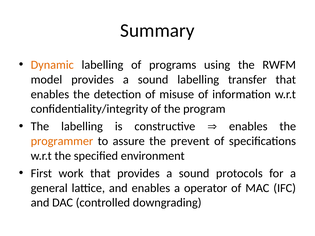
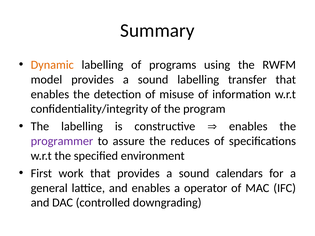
programmer colour: orange -> purple (62, 141)
prevent: prevent -> reduces (190, 141)
protocols: protocols -> calendars (239, 173)
